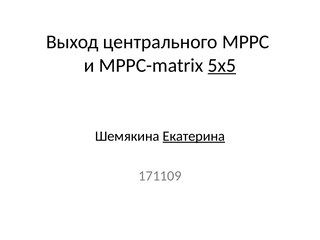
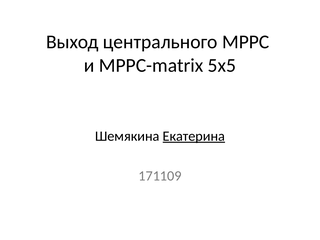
5x5 underline: present -> none (222, 65)
